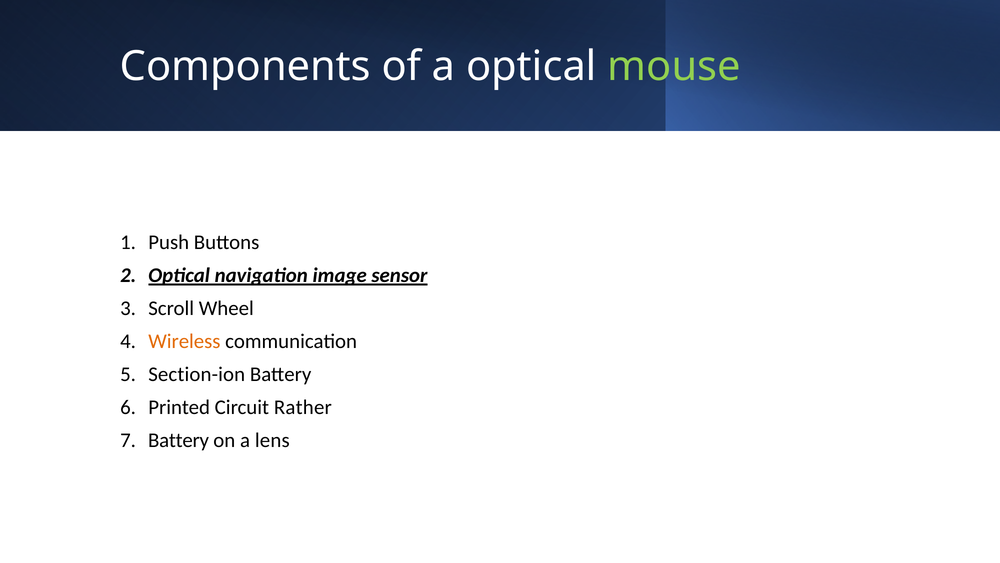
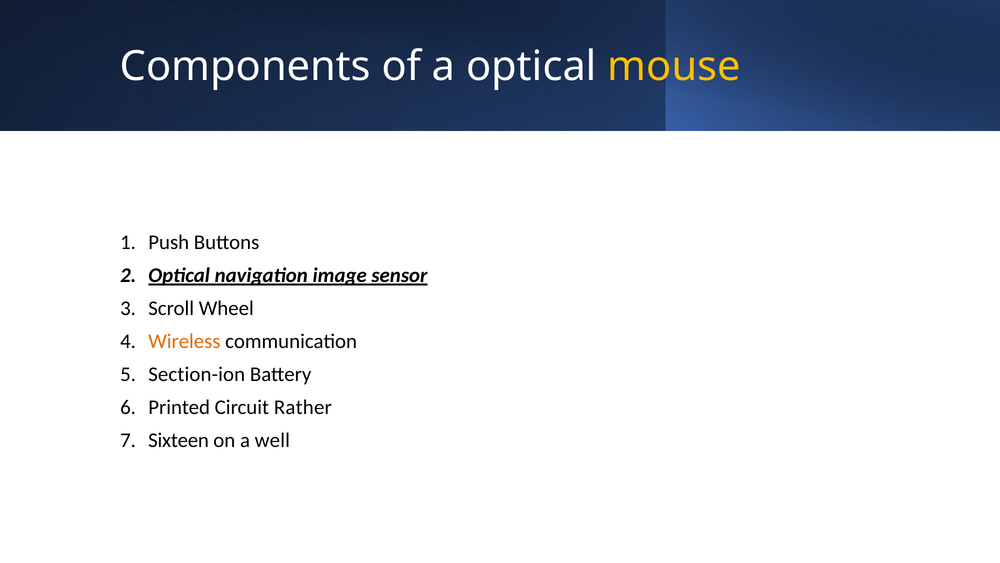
mouse colour: light green -> yellow (674, 66)
Battery: Battery -> Sixteen (179, 440)
lens: lens -> well (272, 440)
